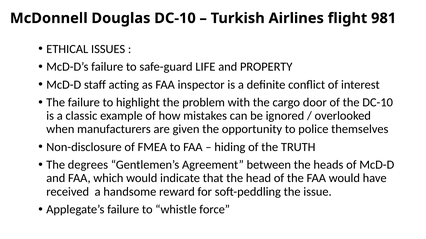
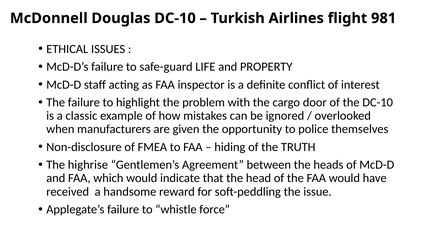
degrees: degrees -> highrise (88, 165)
